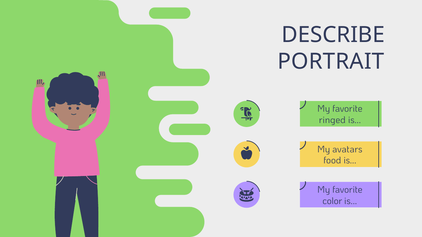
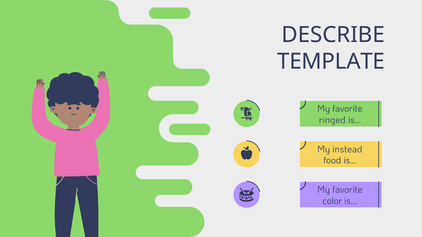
PORTRAIT: PORTRAIT -> TEMPLATE (331, 61)
avatars: avatars -> instead (347, 150)
